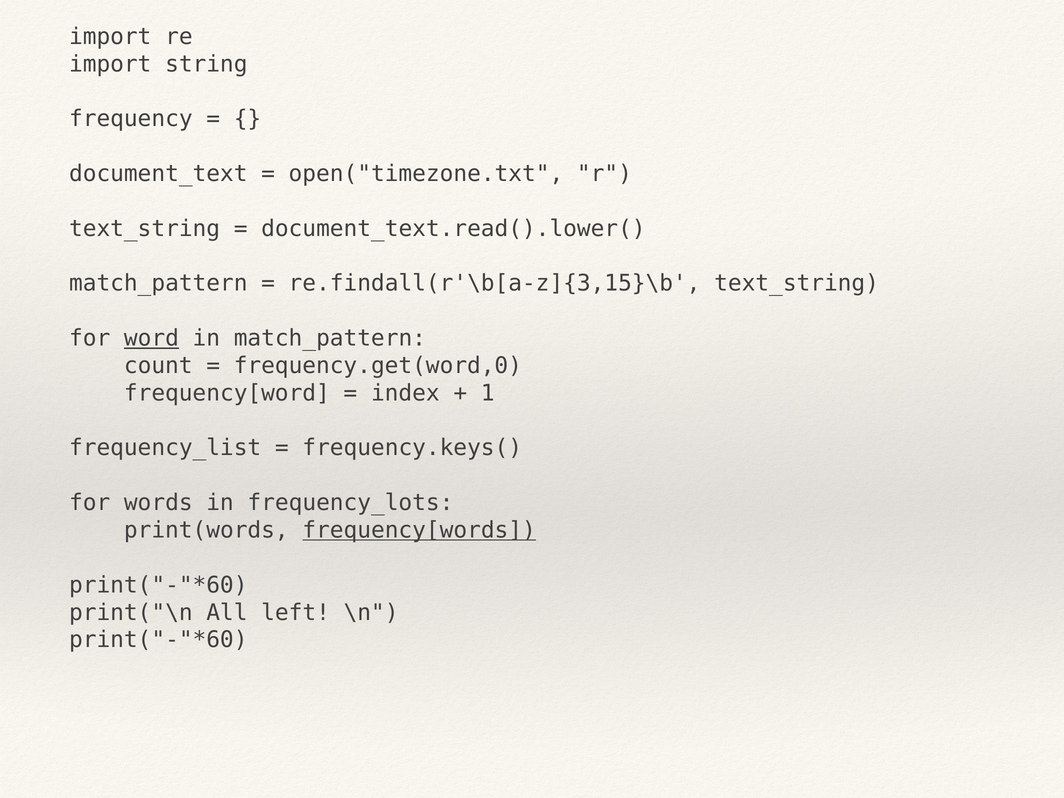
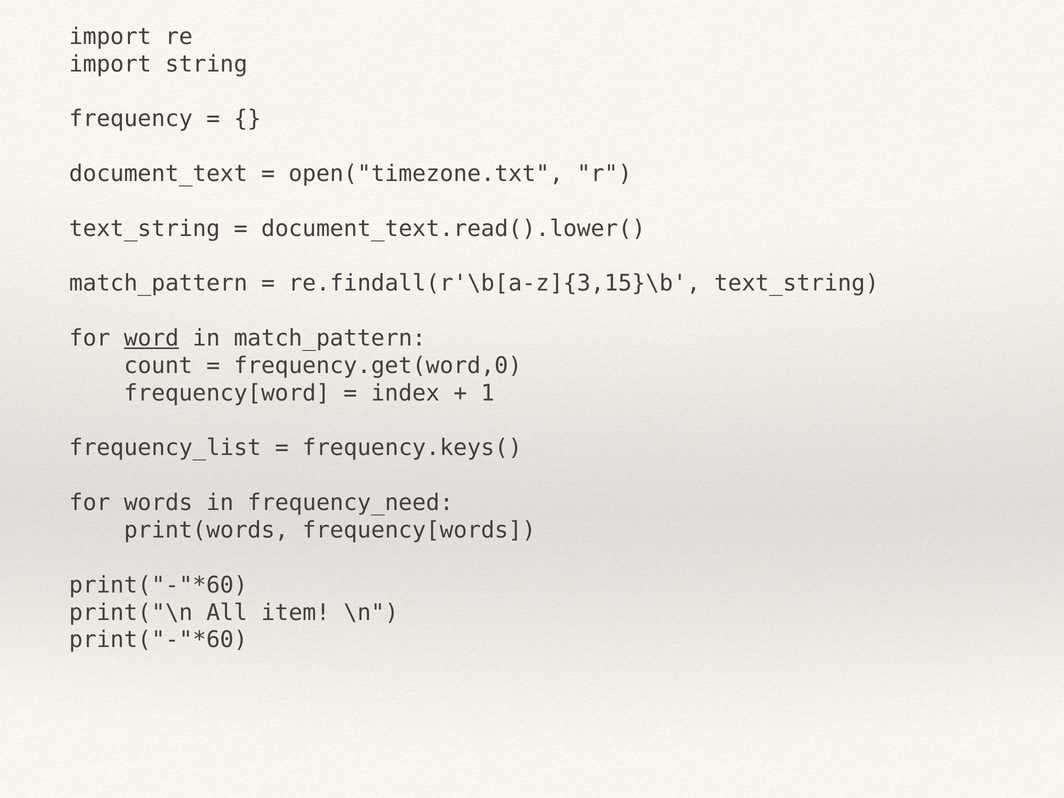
frequency_lots: frequency_lots -> frequency_need (350, 503)
frequency[words underline: present -> none (419, 530)
left: left -> item (296, 612)
